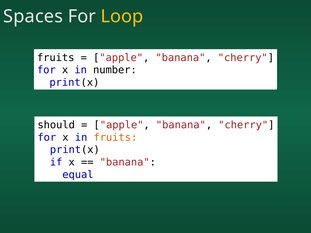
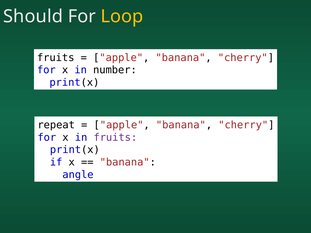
Spaces: Spaces -> Should (33, 16)
should: should -> repeat (56, 125)
fruits colour: orange -> purple (115, 138)
equal: equal -> angle (78, 175)
